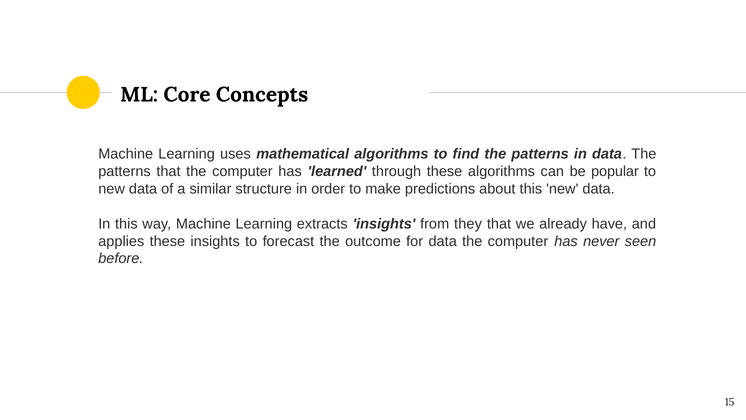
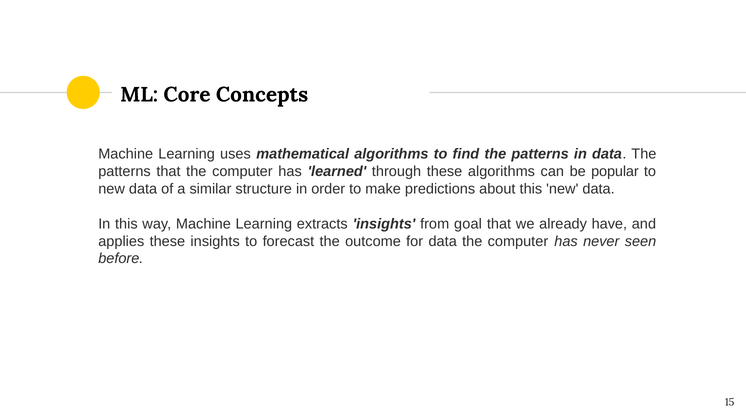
they: they -> goal (468, 224)
